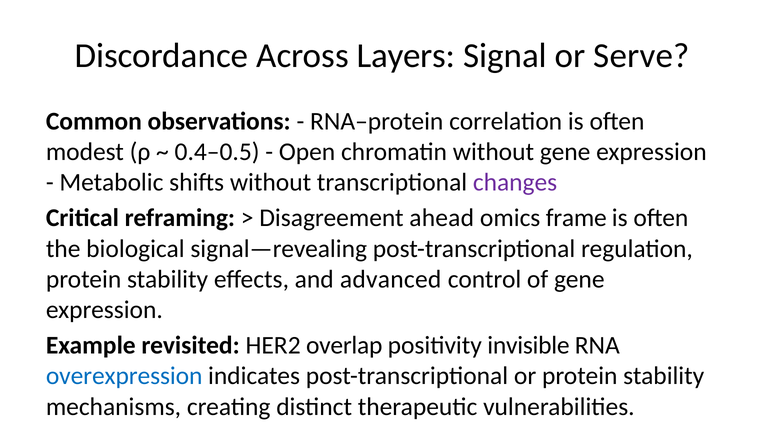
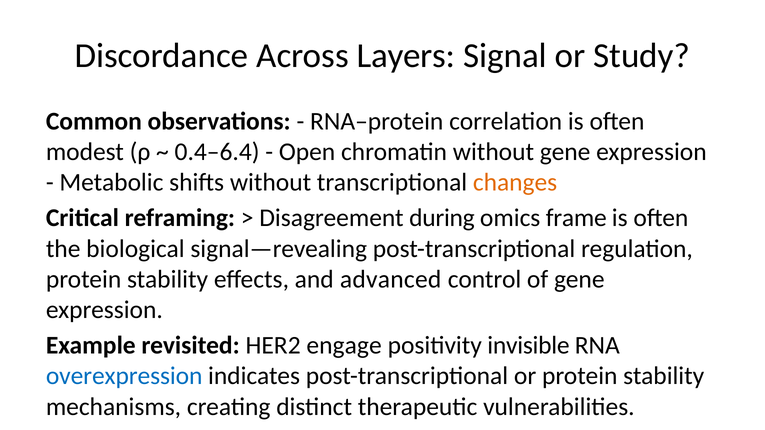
Serve: Serve -> Study (642, 56)
0.4–0.5: 0.4–0.5 -> 0.4–6.4 (217, 152)
changes colour: purple -> orange (515, 183)
ahead: ahead -> during (442, 218)
overlap: overlap -> engage (344, 346)
